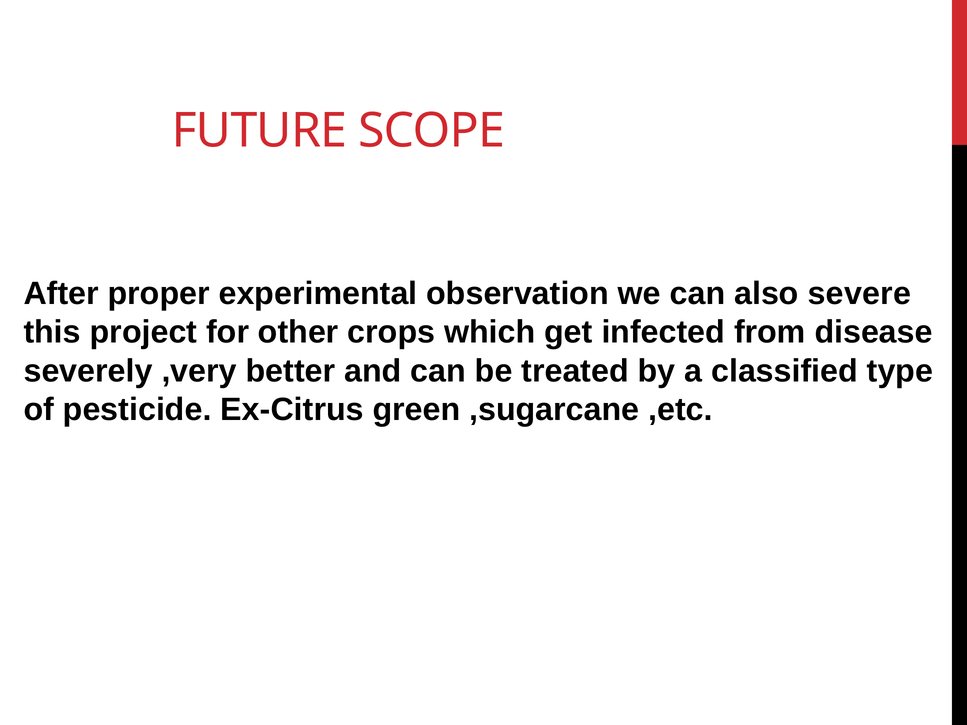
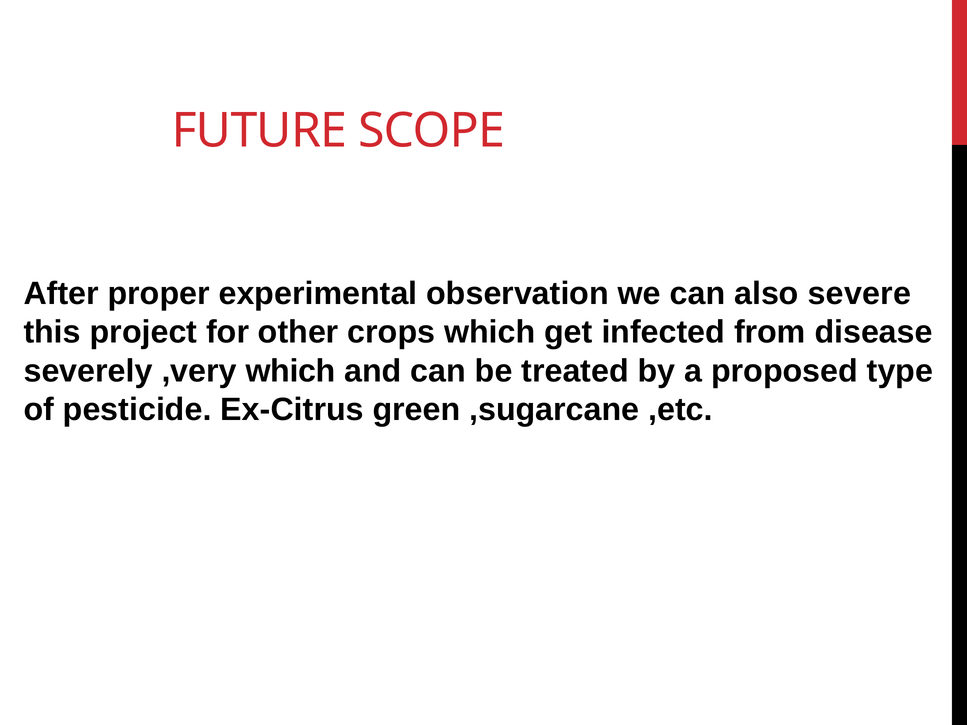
,very better: better -> which (291, 371)
classified: classified -> proposed (785, 371)
